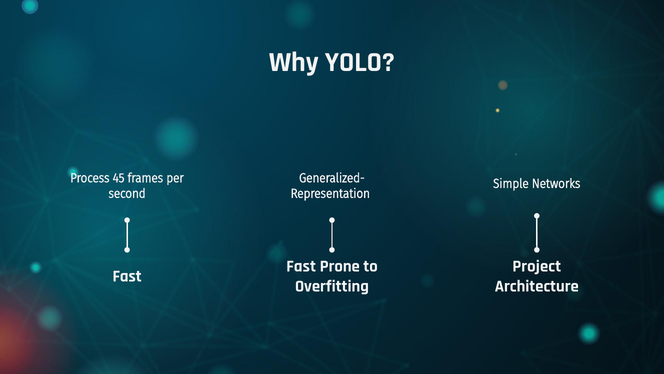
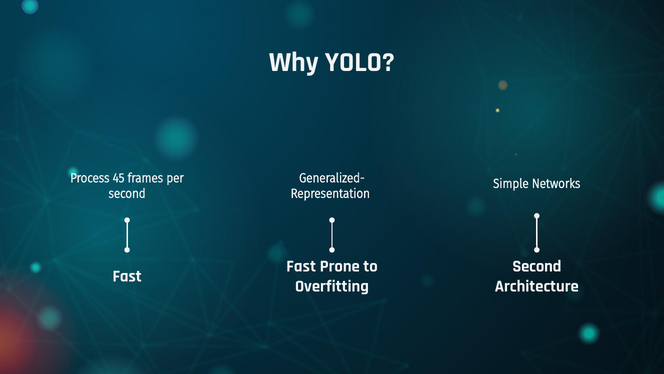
Project: Project -> Second (537, 266)
